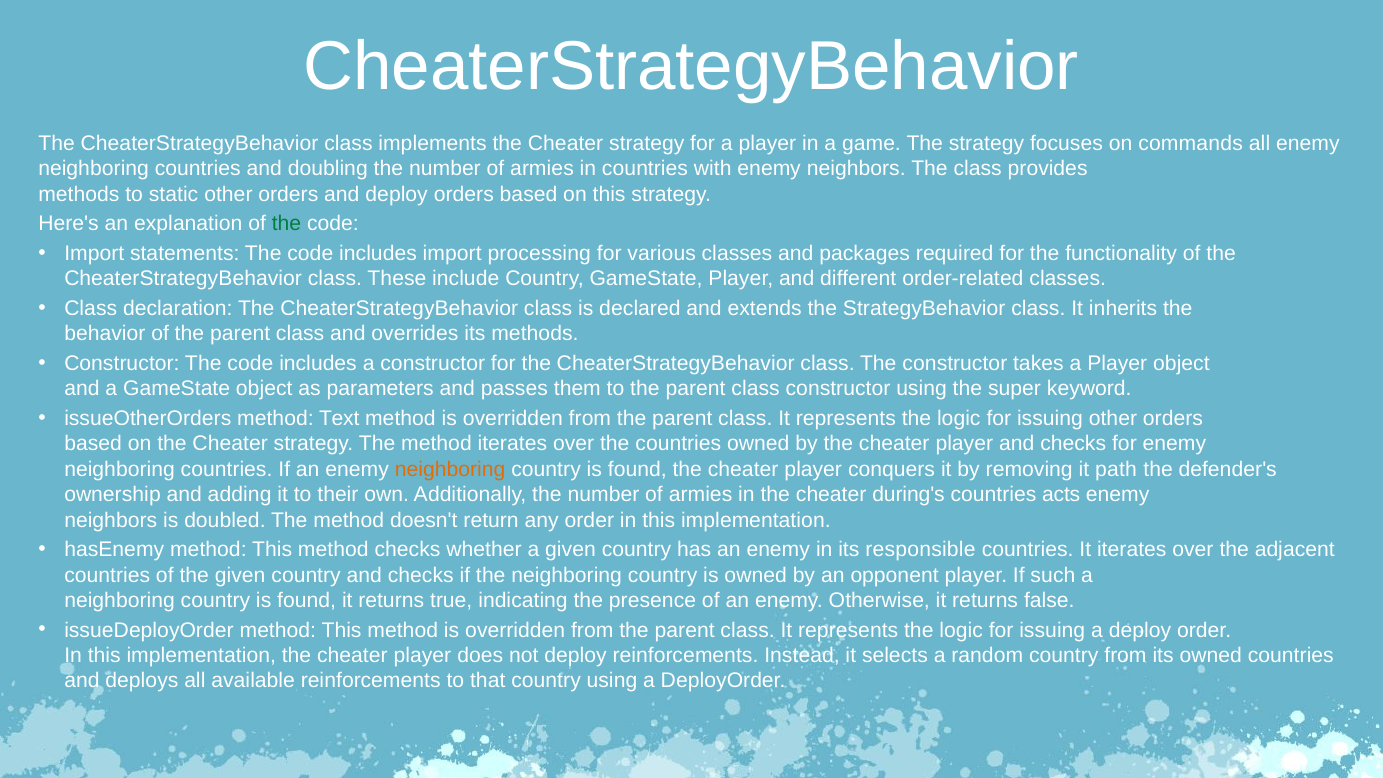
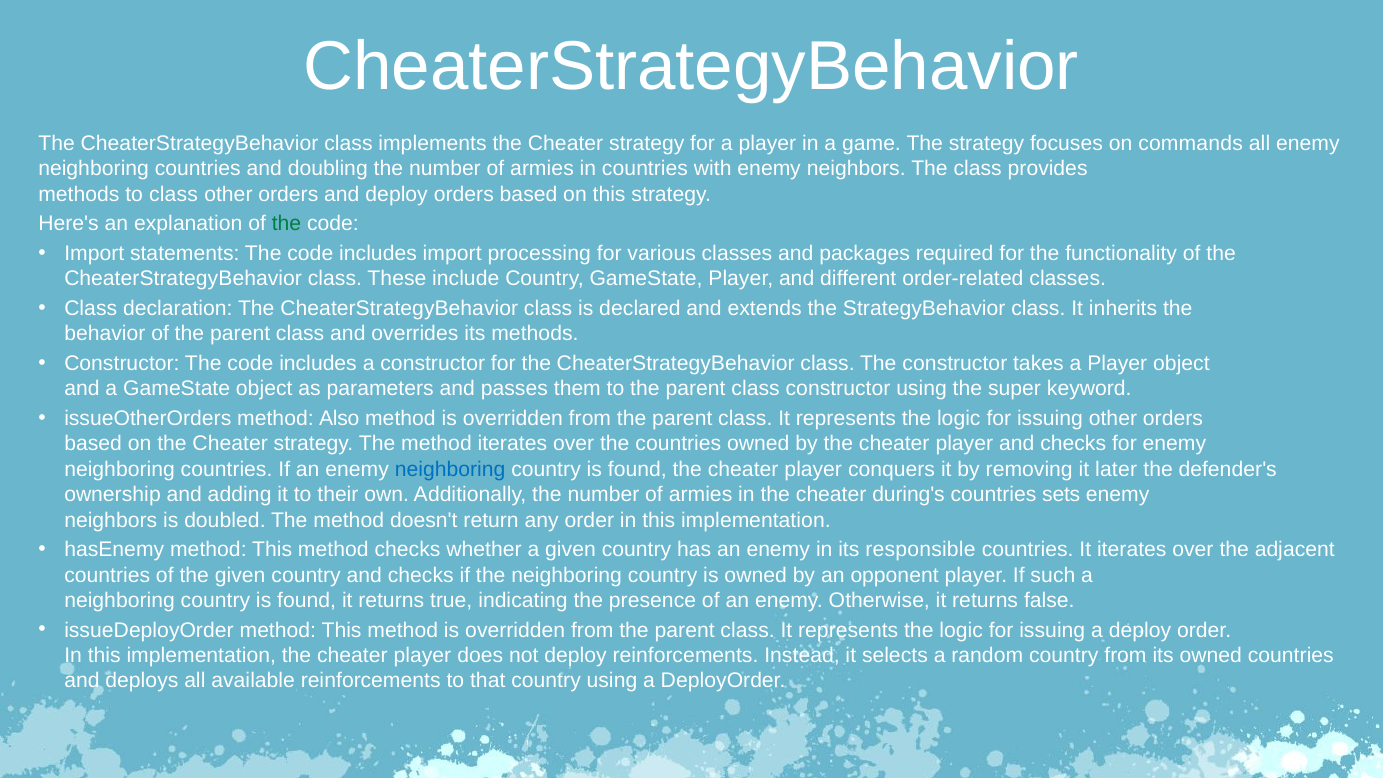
to static: static -> class (174, 194)
Text: Text -> Also (339, 419)
neighboring colour: orange -> blue (450, 469)
path: path -> later (1116, 469)
acts: acts -> sets (1061, 495)
